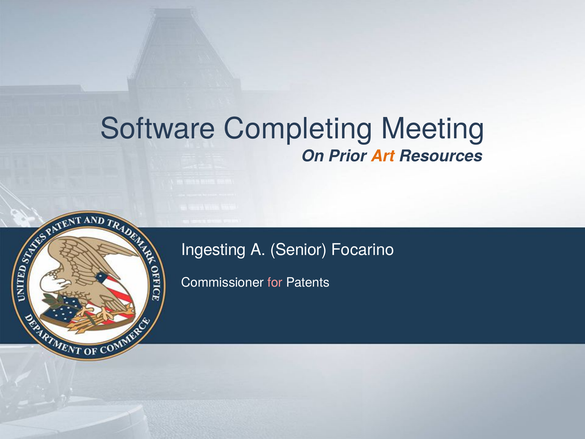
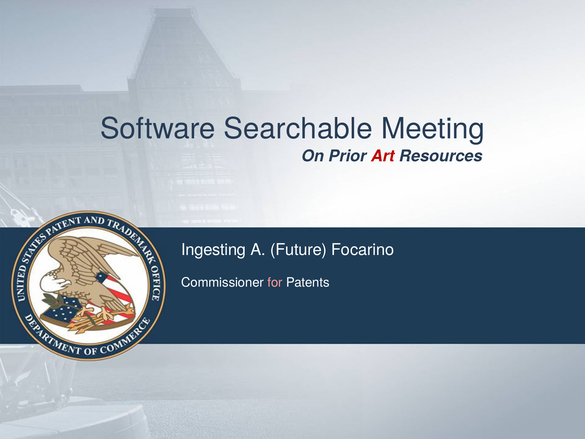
Completing: Completing -> Searchable (298, 129)
Art colour: orange -> red (383, 156)
Senior: Senior -> Future (299, 250)
